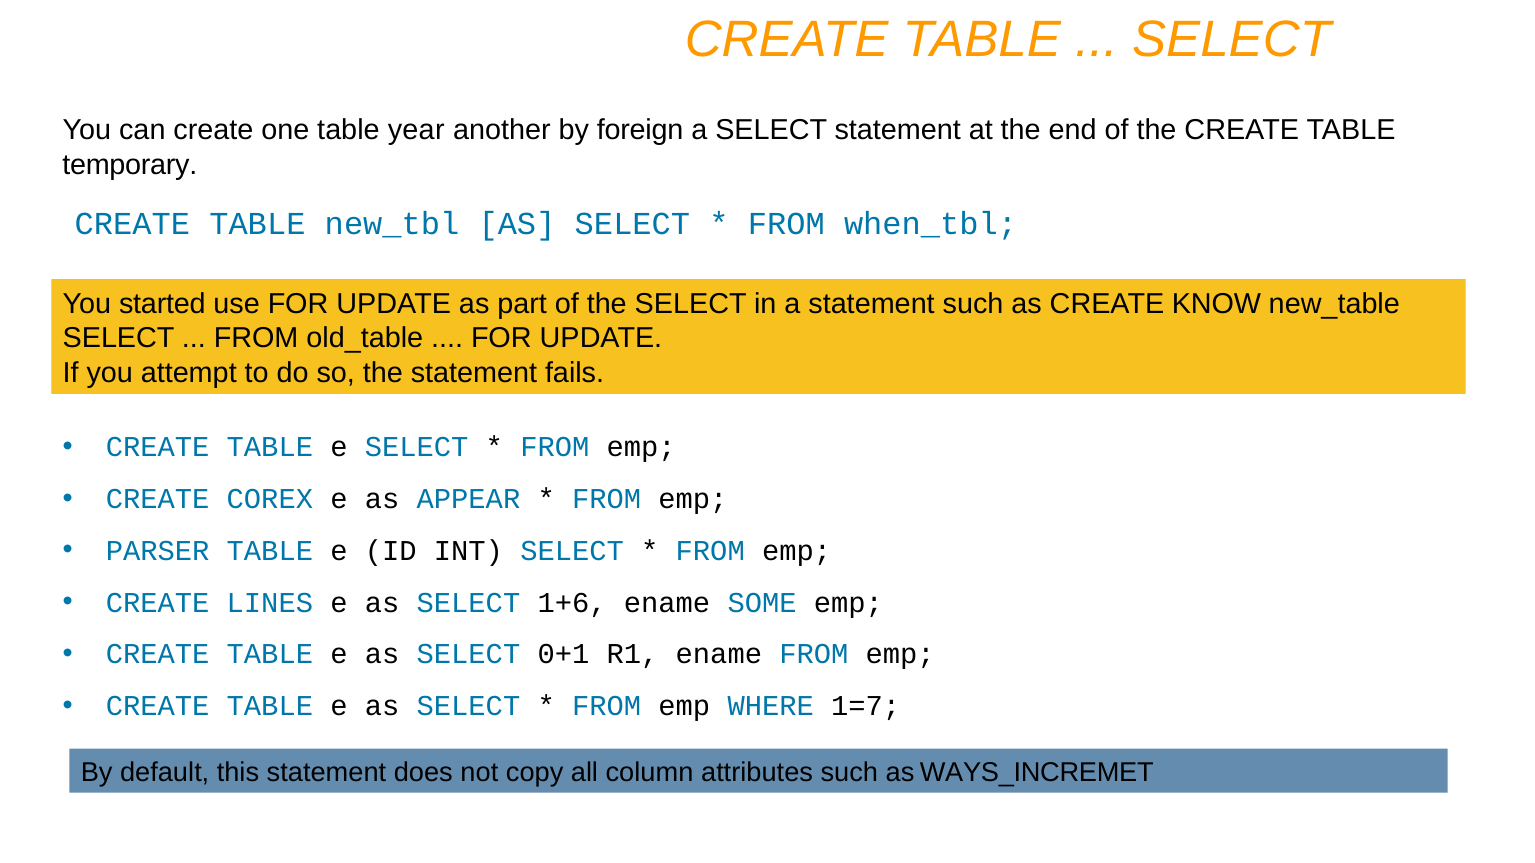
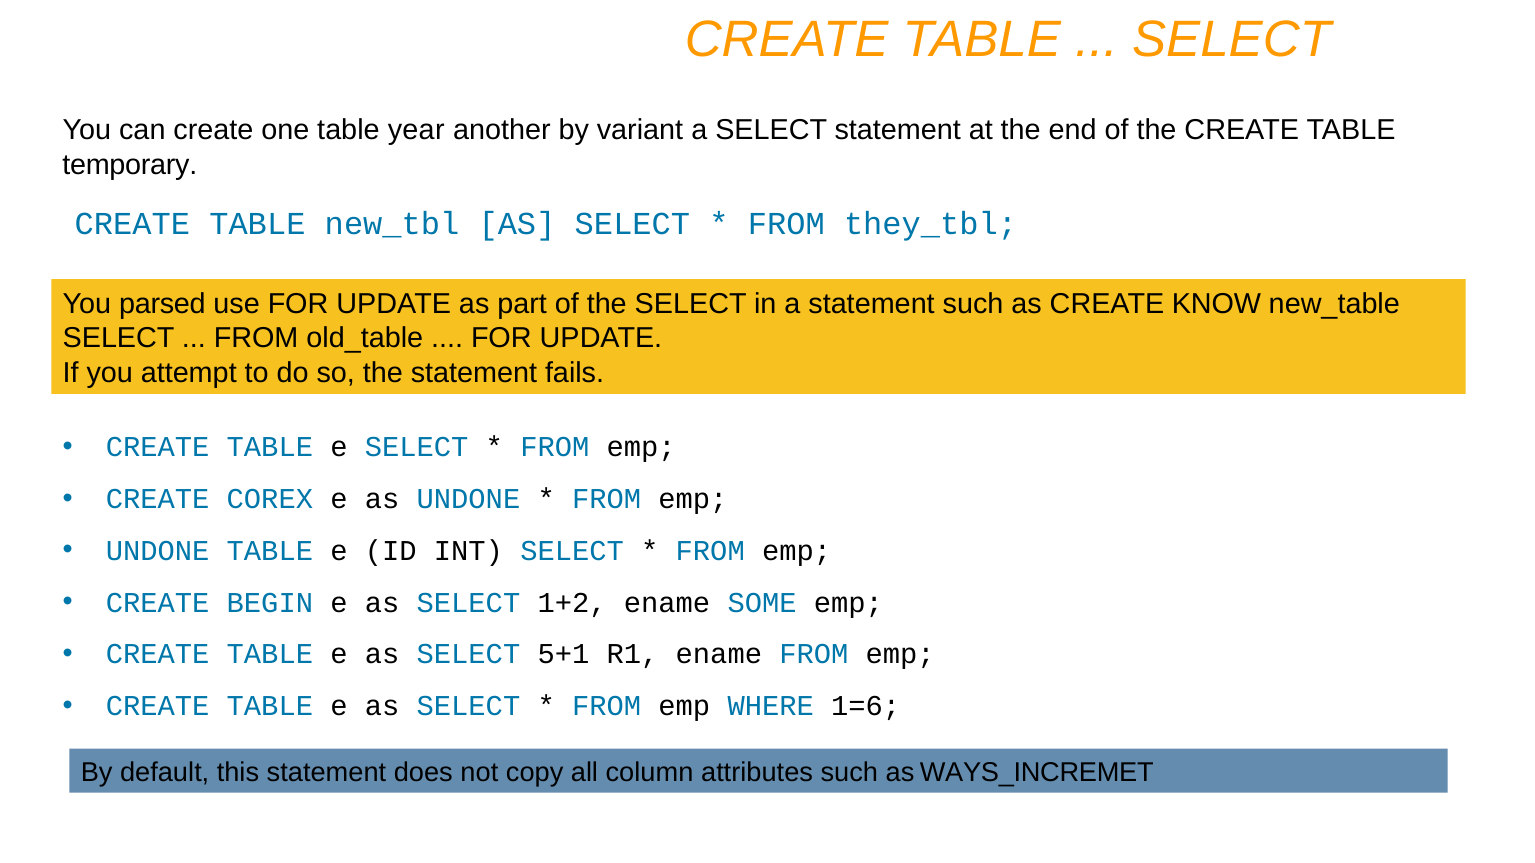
foreign: foreign -> variant (640, 130)
when_tbl: when_tbl -> they_tbl (931, 224)
started: started -> parsed (162, 304)
as APPEAR: APPEAR -> UNDONE (468, 499)
PARSER: PARSER -> UNDONE (158, 551)
LINES: LINES -> BEGIN (270, 603)
1+6: 1+6 -> 1+2 (572, 603)
0+1: 0+1 -> 5+1 (563, 655)
1=7: 1=7 -> 1=6 (866, 707)
